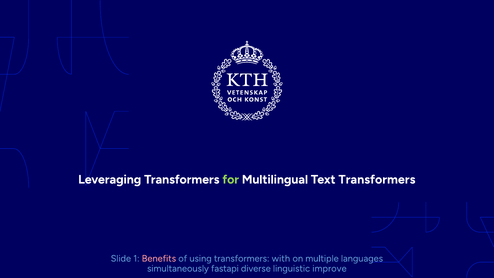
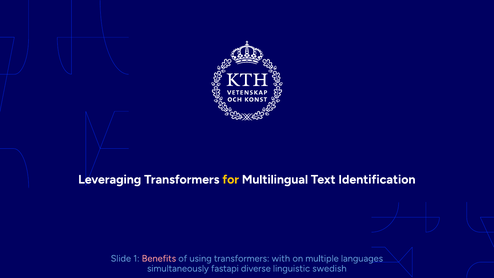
for colour: light green -> yellow (231, 179)
Text Transformers: Transformers -> Identification (377, 179)
improve: improve -> swedish (329, 268)
